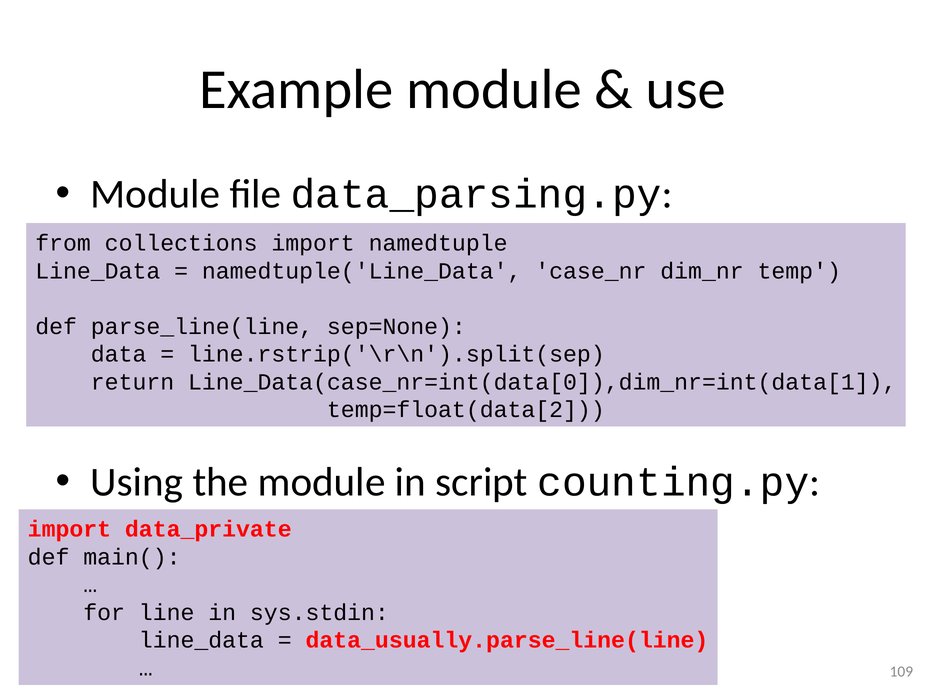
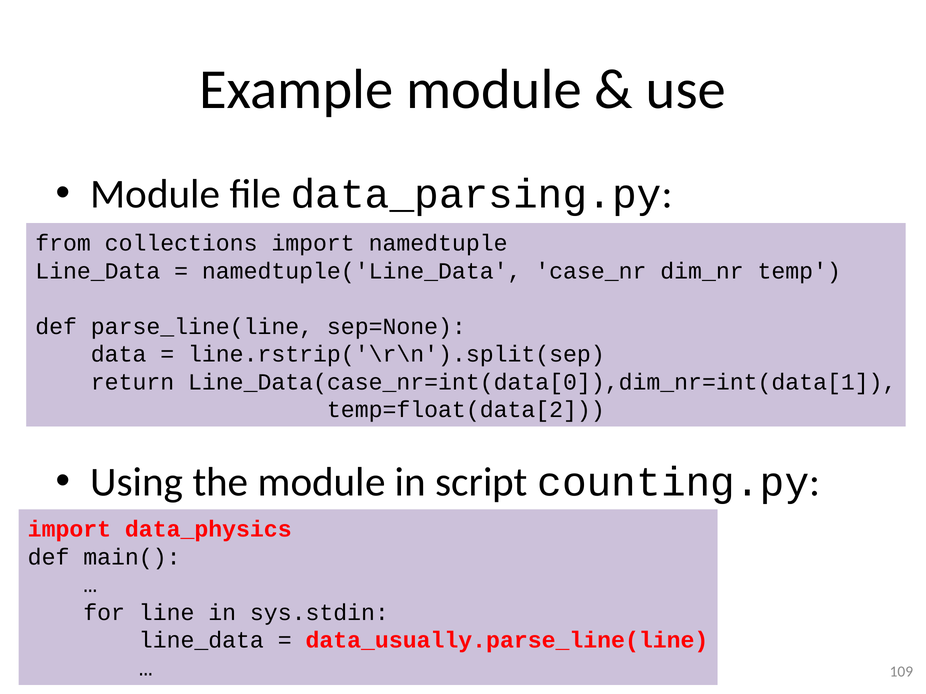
data_private: data_private -> data_physics (208, 530)
